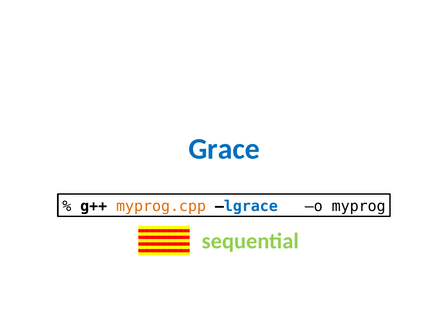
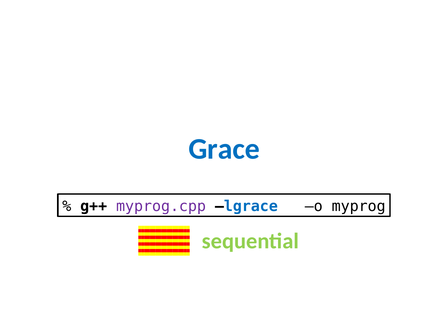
myprog.cpp colour: orange -> purple (161, 206)
